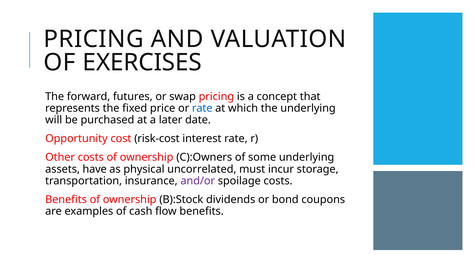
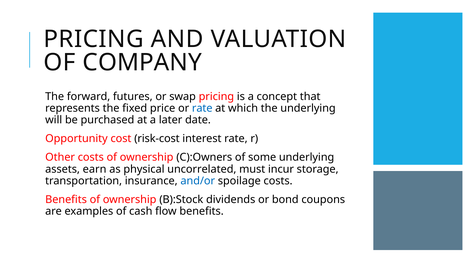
EXERCISES: EXERCISES -> COMPANY (142, 63)
have: have -> earn (95, 169)
and/or colour: purple -> blue (198, 181)
